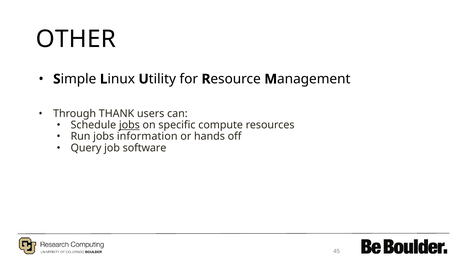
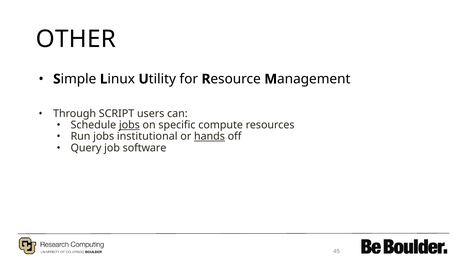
THANK: THANK -> SCRIPT (117, 113)
information: information -> institutional (147, 136)
hands underline: none -> present (209, 136)
